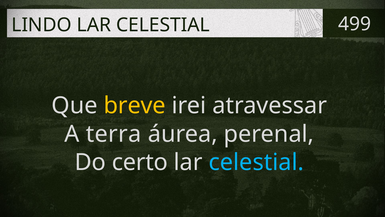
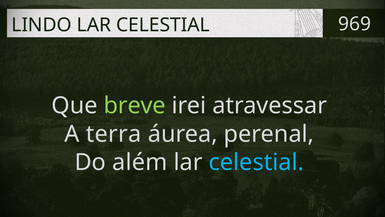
499: 499 -> 969 (355, 24)
breve colour: yellow -> light green (135, 106)
certo: certo -> além (140, 162)
